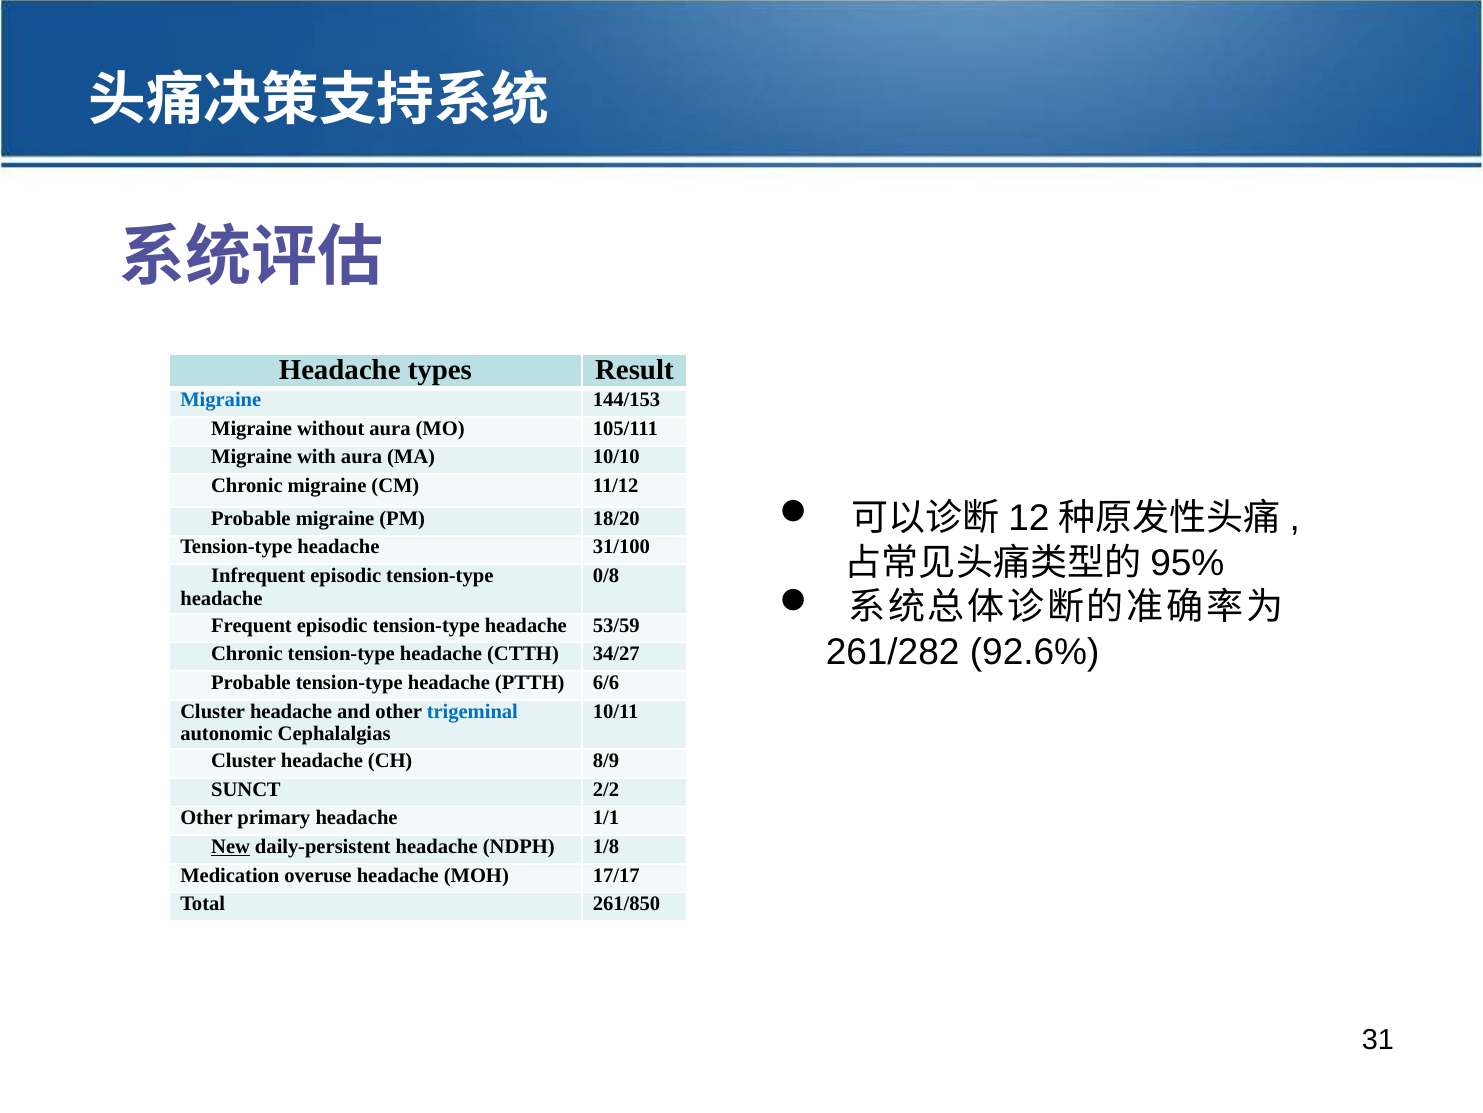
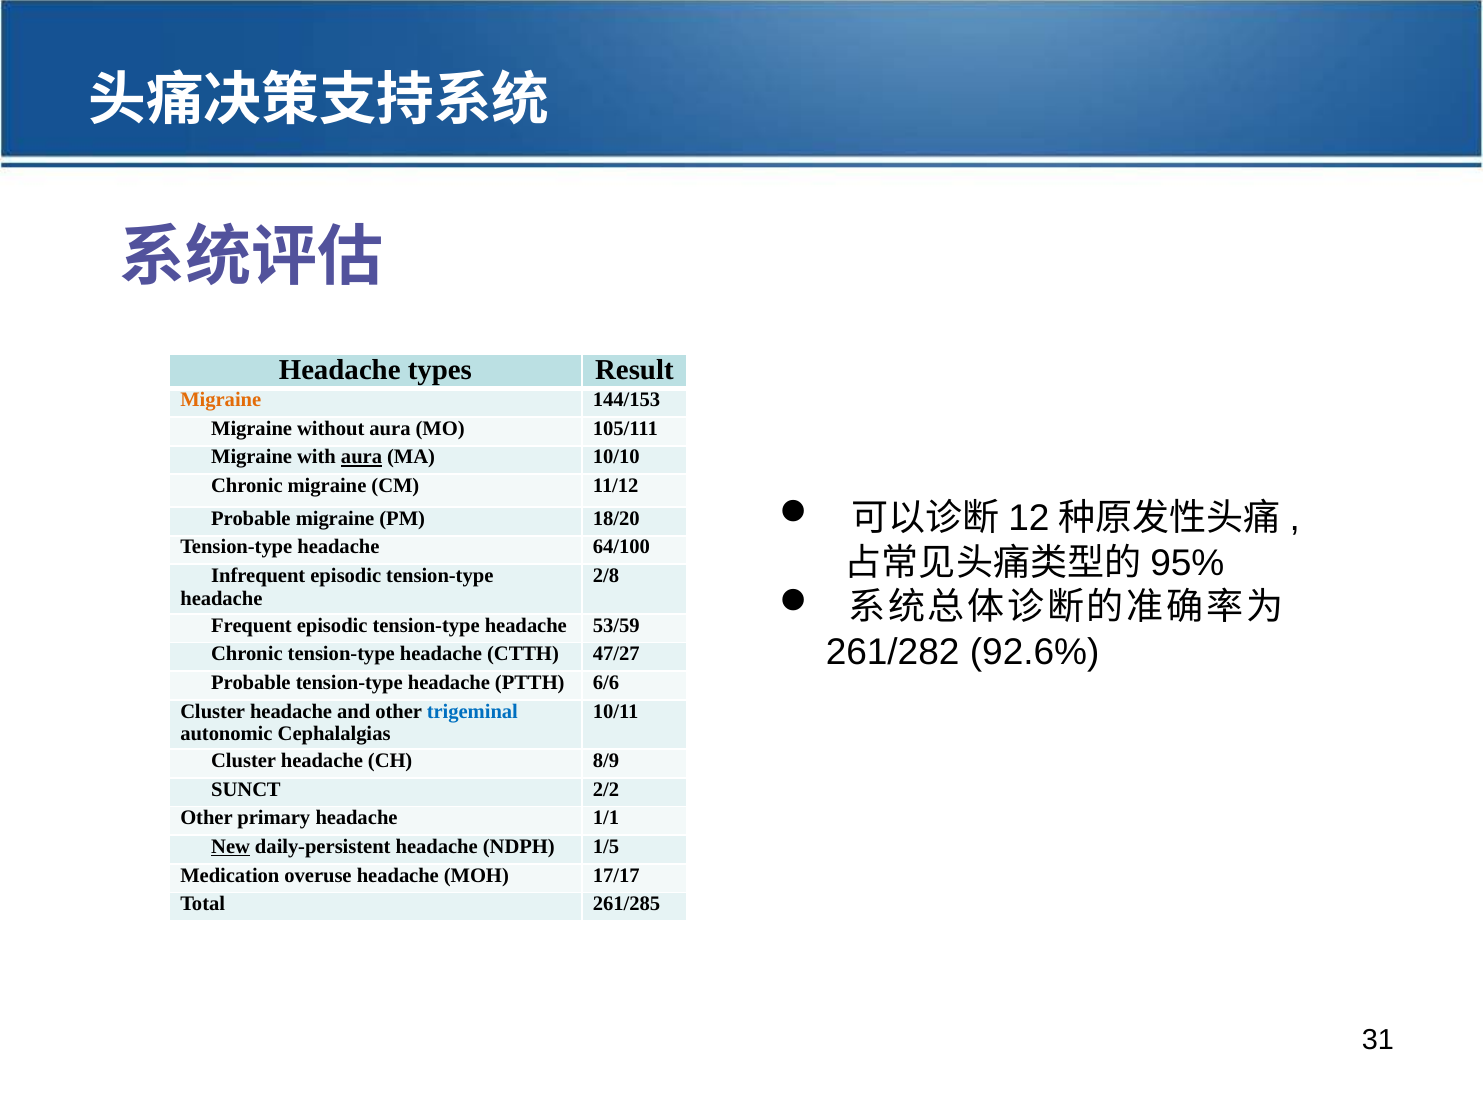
Migraine colour: blue -> orange (221, 400)
aura underline: none -> present (362, 457)
31/100: 31/100 -> 64/100 (621, 547)
0/8: 0/8 -> 2/8 (606, 575)
34/27: 34/27 -> 47/27 (616, 654)
1/8: 1/8 -> 1/5 (606, 846)
261/850: 261/850 -> 261/285 (627, 903)
